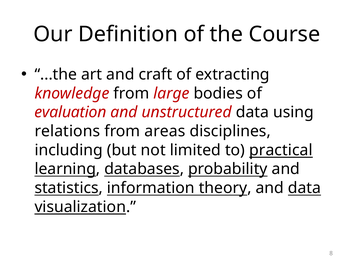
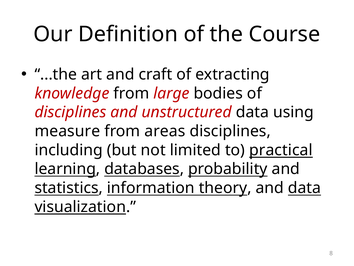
evaluation: evaluation -> disciplines (70, 112)
relations: relations -> measure (67, 131)
